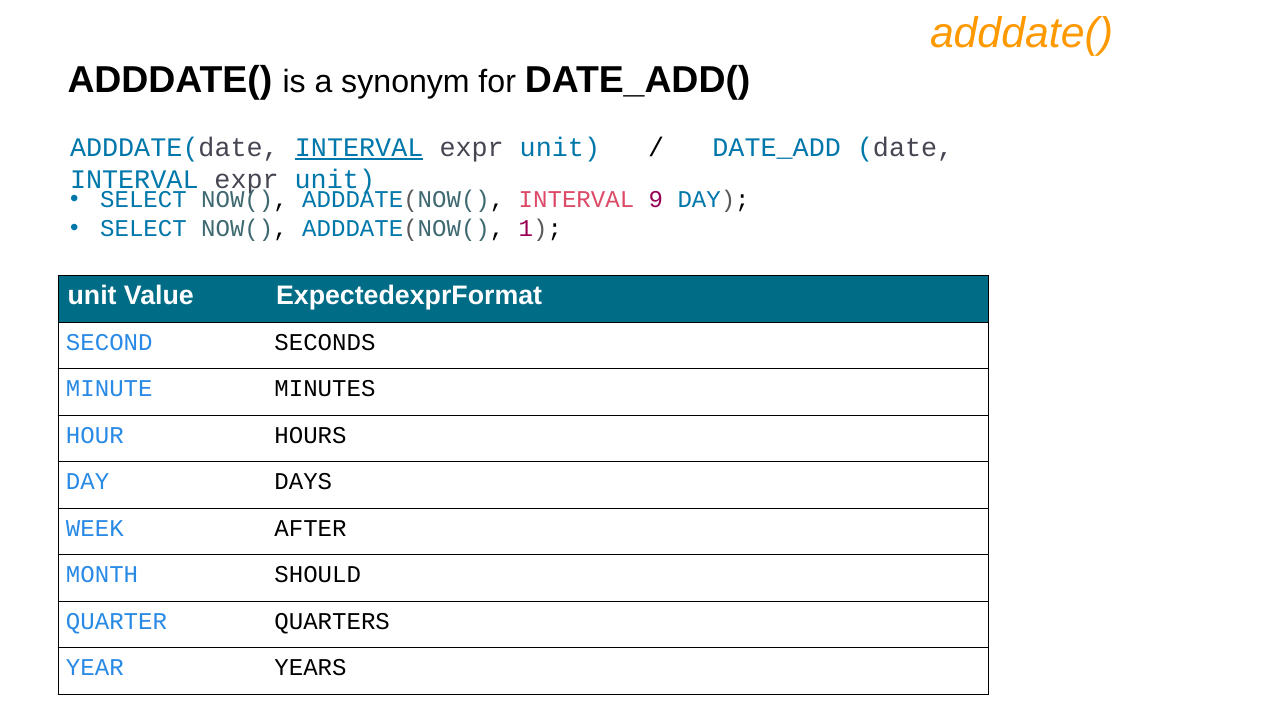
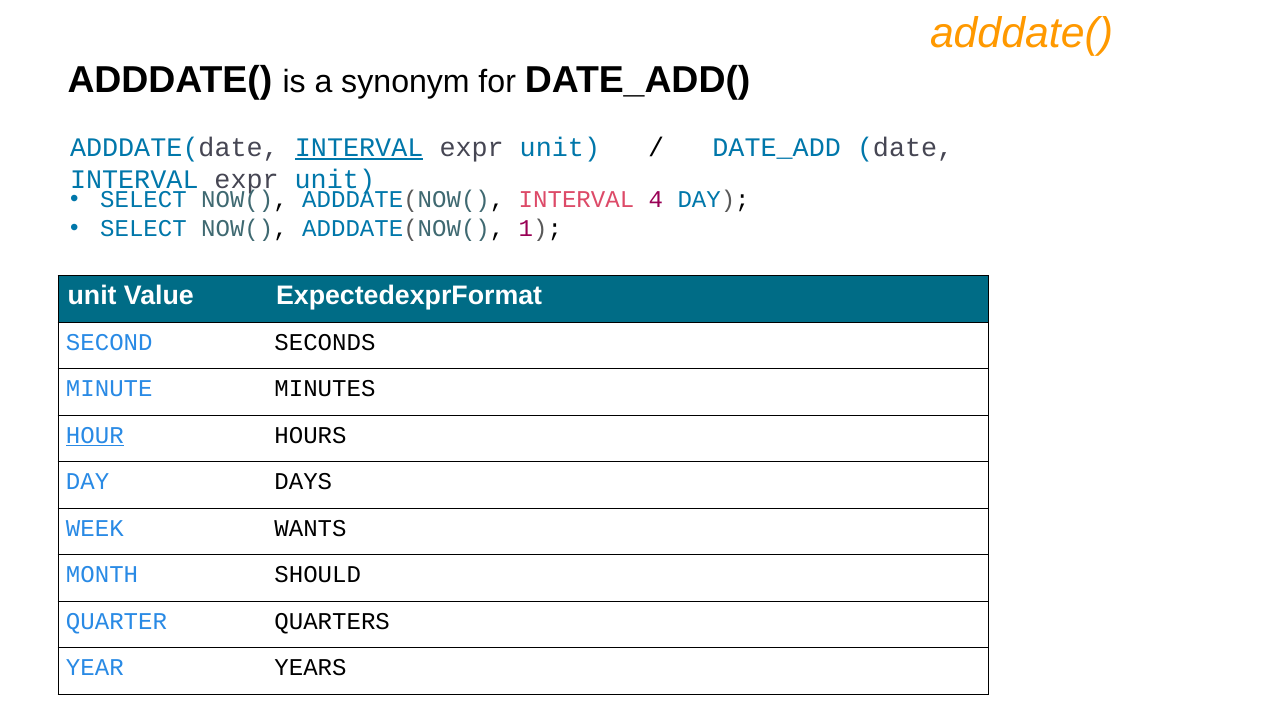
9: 9 -> 4 (656, 200)
HOUR underline: none -> present (95, 435)
AFTER: AFTER -> WANTS (311, 528)
